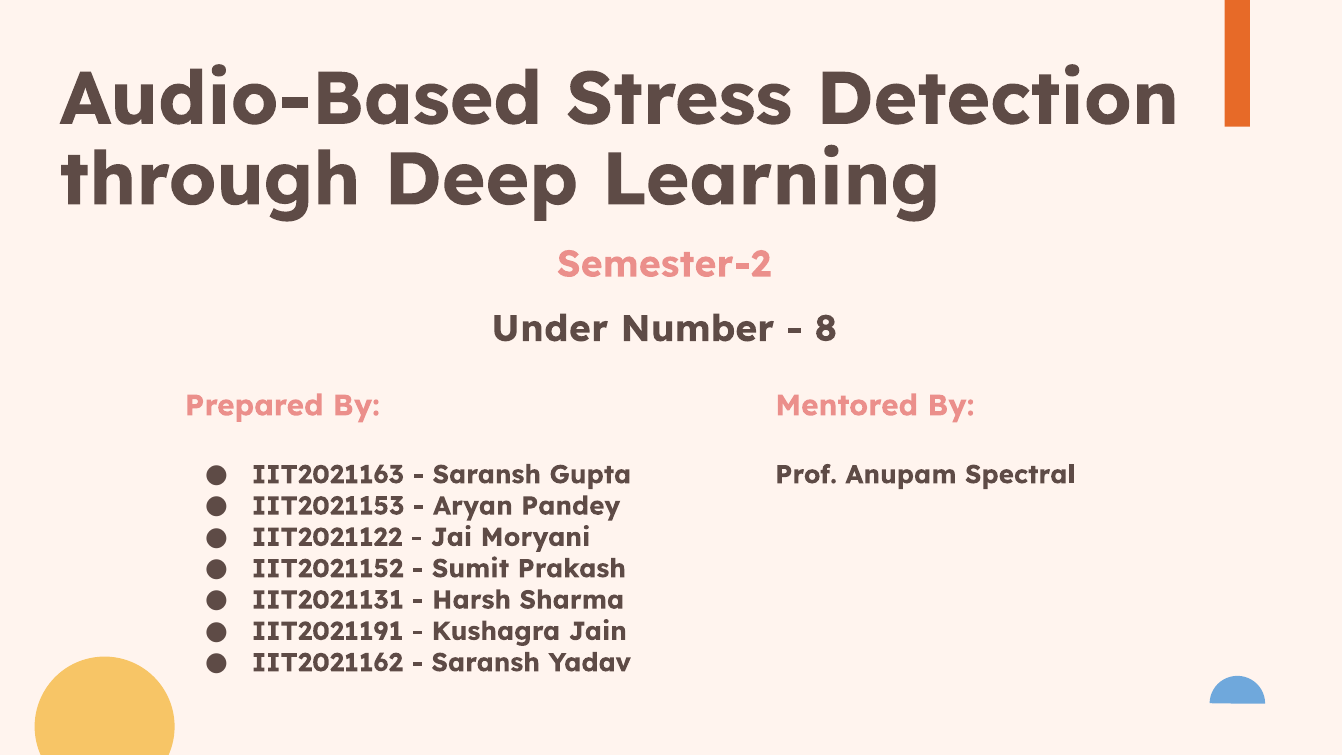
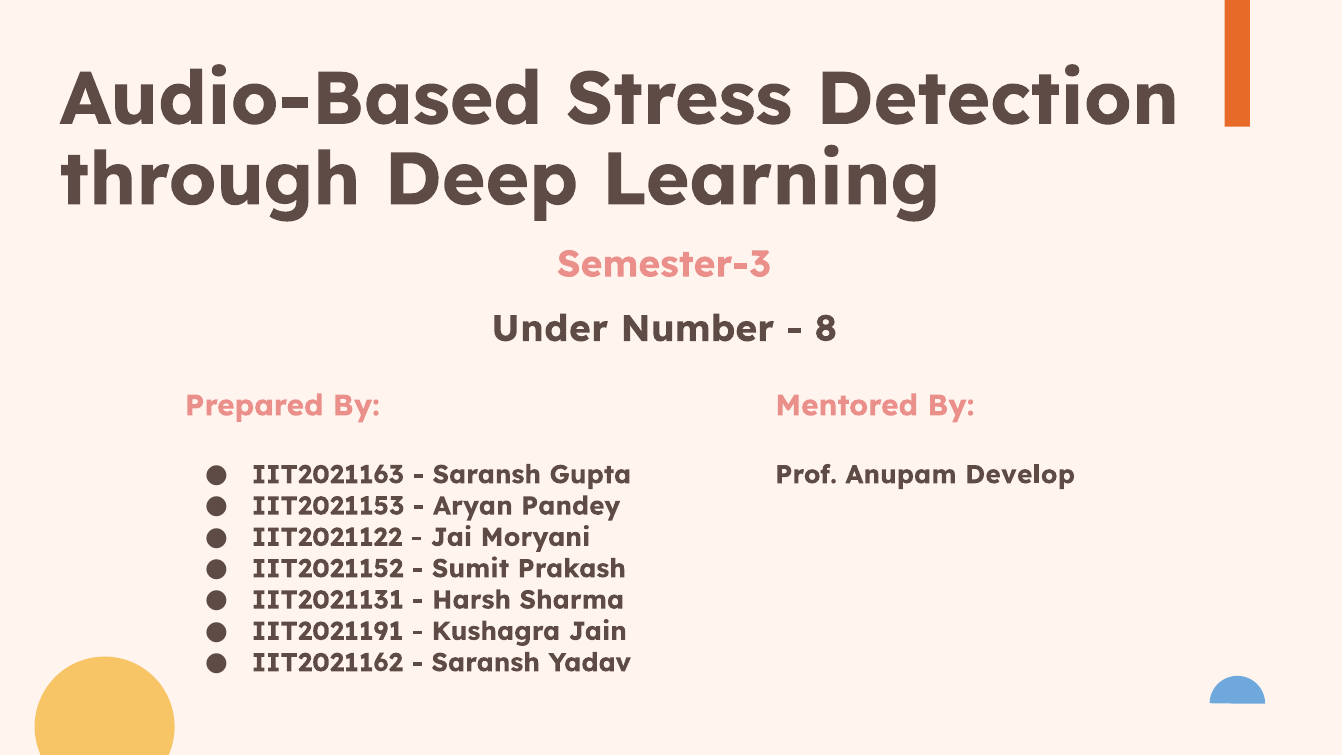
Semester-2: Semester-2 -> Semester-3 (664, 264)
Spectral: Spectral -> Develop (1020, 475)
